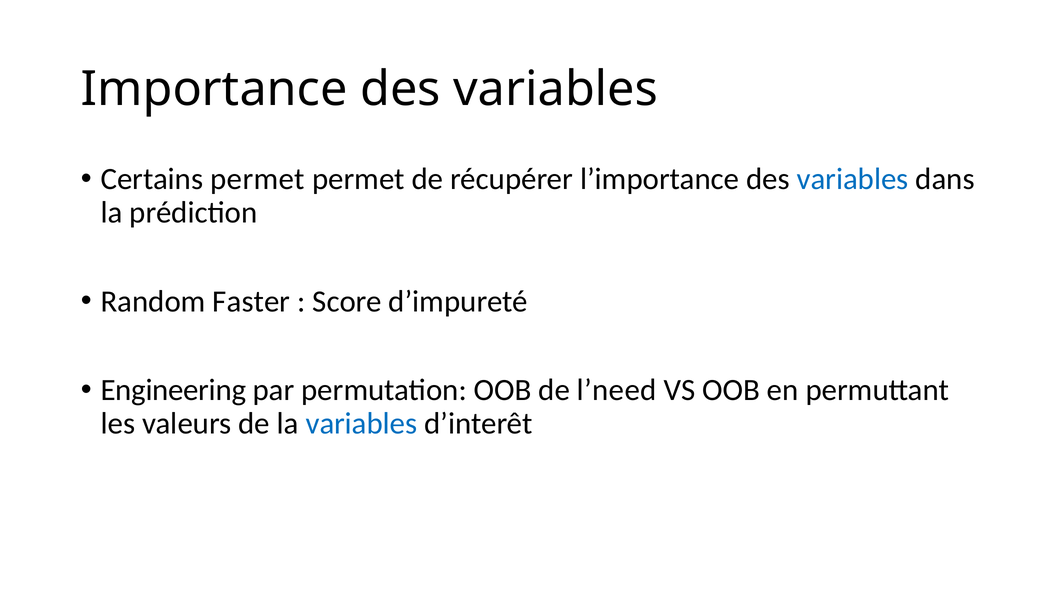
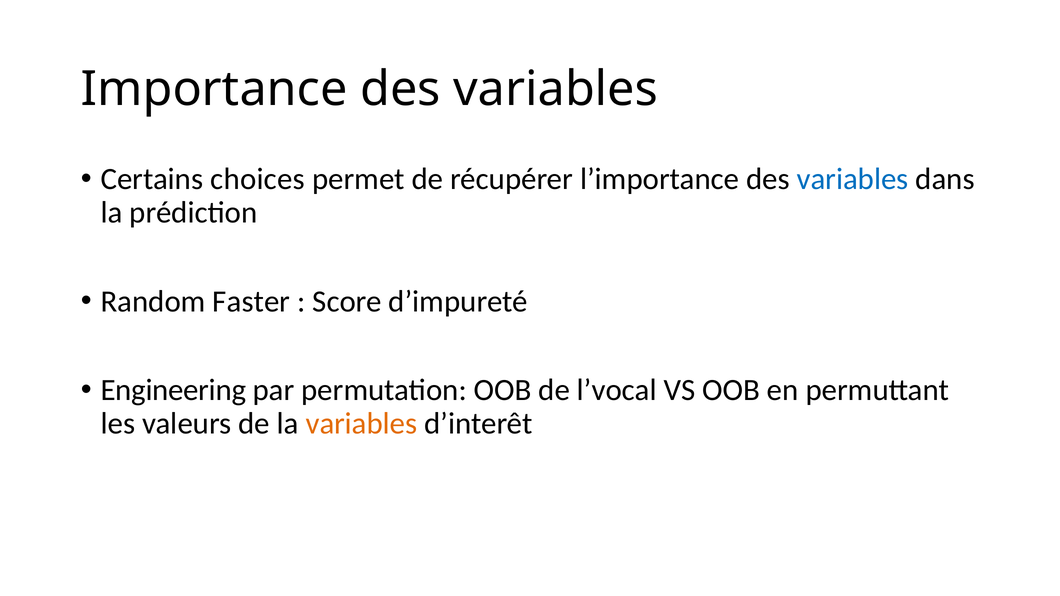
Certains permet: permet -> choices (258, 179)
l’need: l’need -> l’vocal (617, 390)
variables colour: blue -> orange (361, 424)
